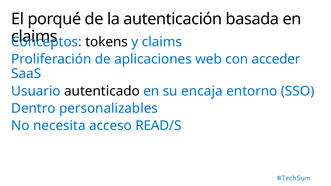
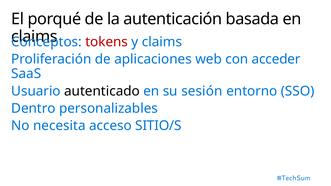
tokens colour: black -> red (107, 42)
encaja: encaja -> sesión (202, 91)
READ/S: READ/S -> SITIO/S (158, 126)
